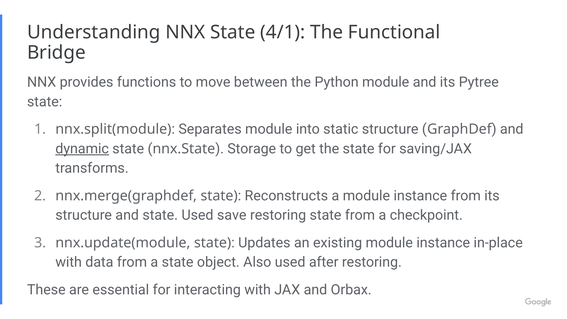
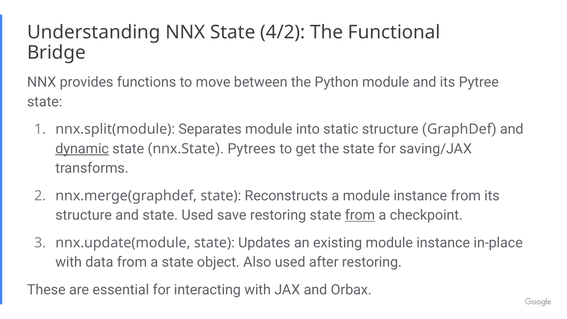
4/1: 4/1 -> 4/2 (283, 32)
Storage: Storage -> Pytrees (252, 149)
from underline: none -> present (360, 215)
